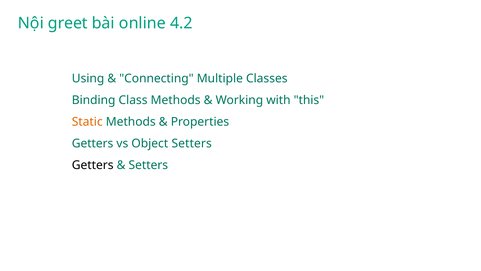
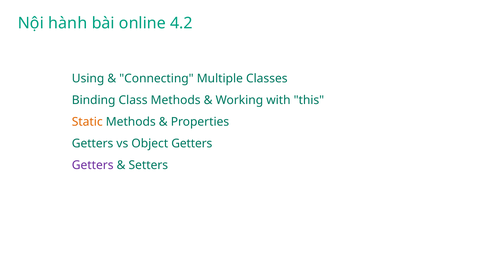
greet: greet -> hành (68, 23)
Object Setters: Setters -> Getters (192, 143)
Getters colour: black -> purple (93, 165)
